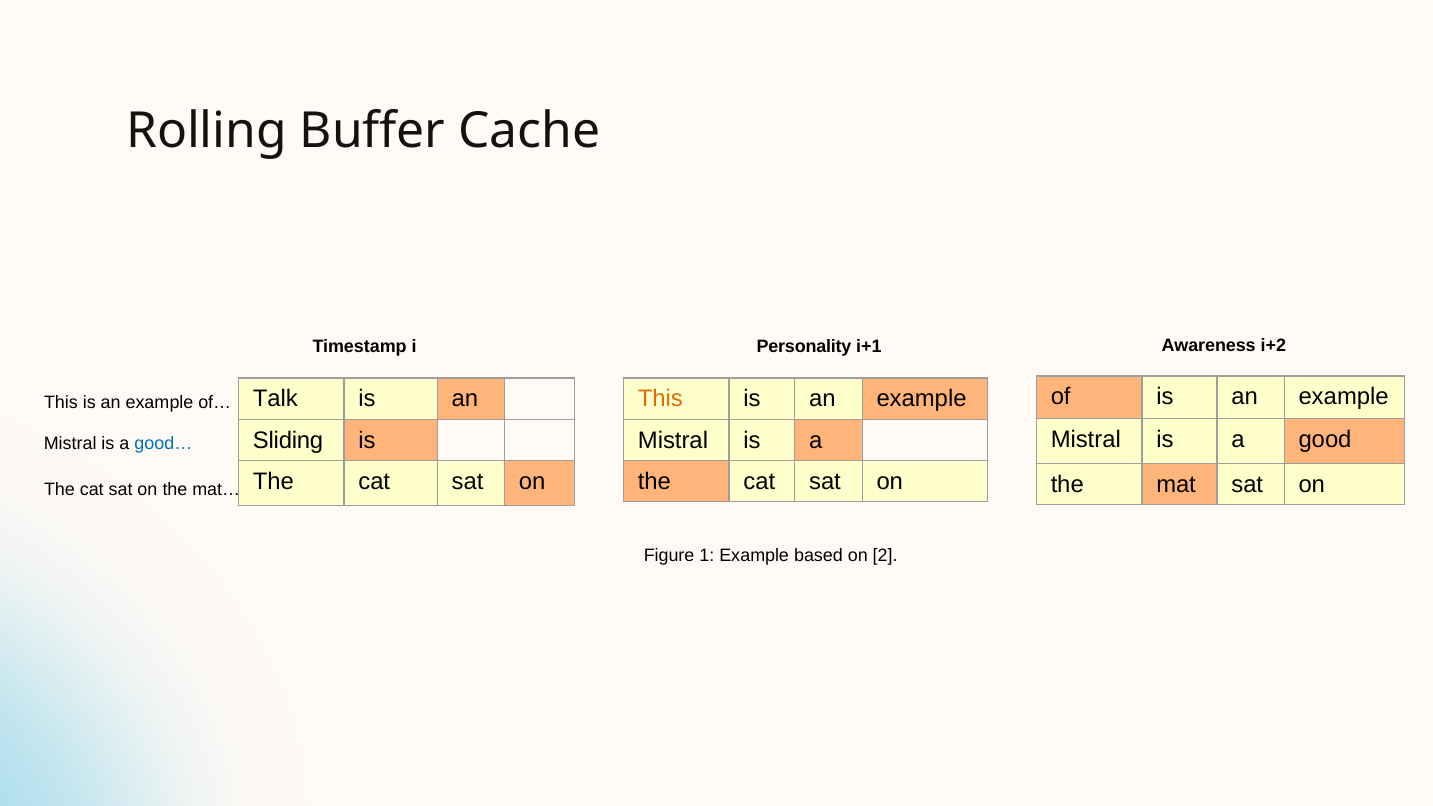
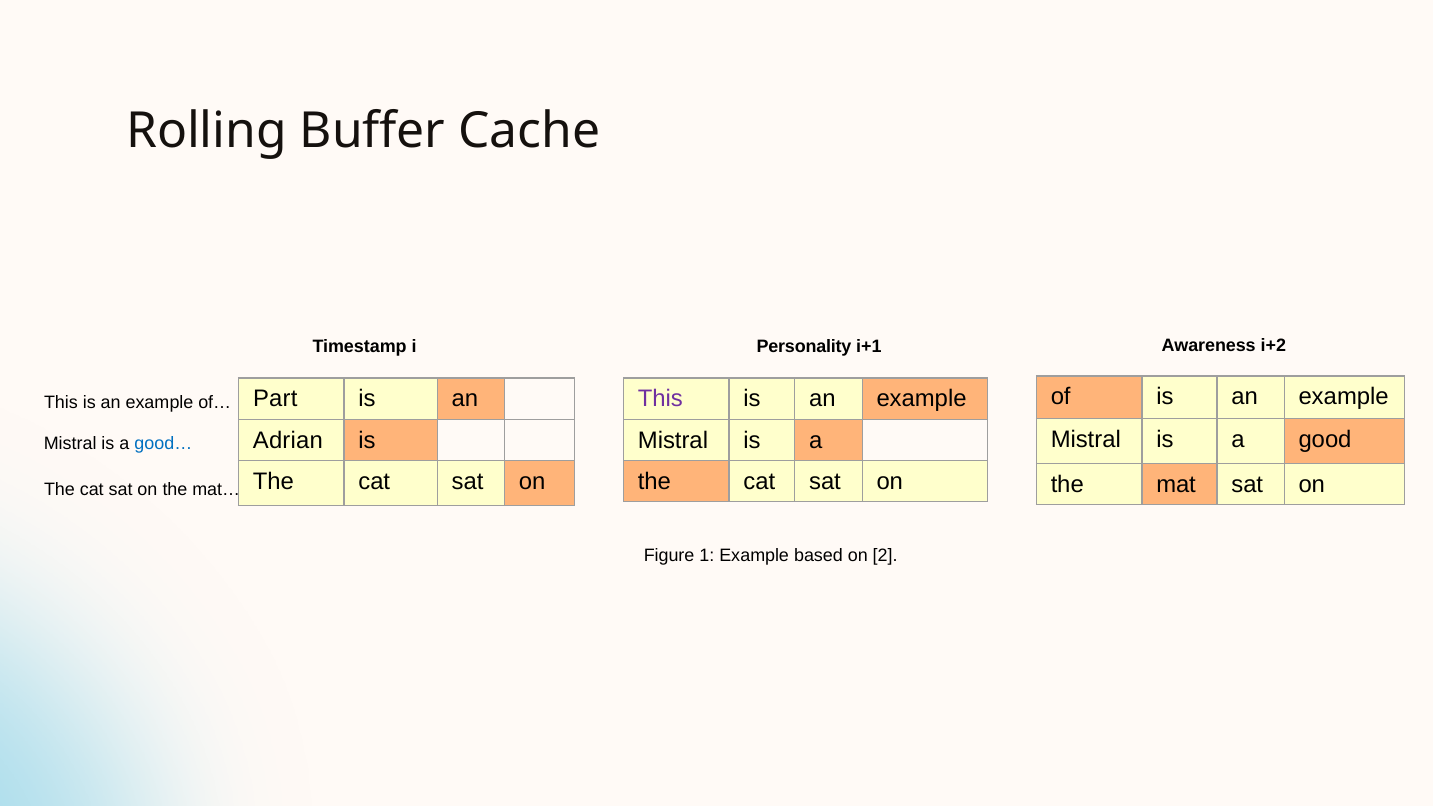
Talk: Talk -> Part (275, 399)
This colour: orange -> purple (660, 399)
Sliding: Sliding -> Adrian (288, 441)
